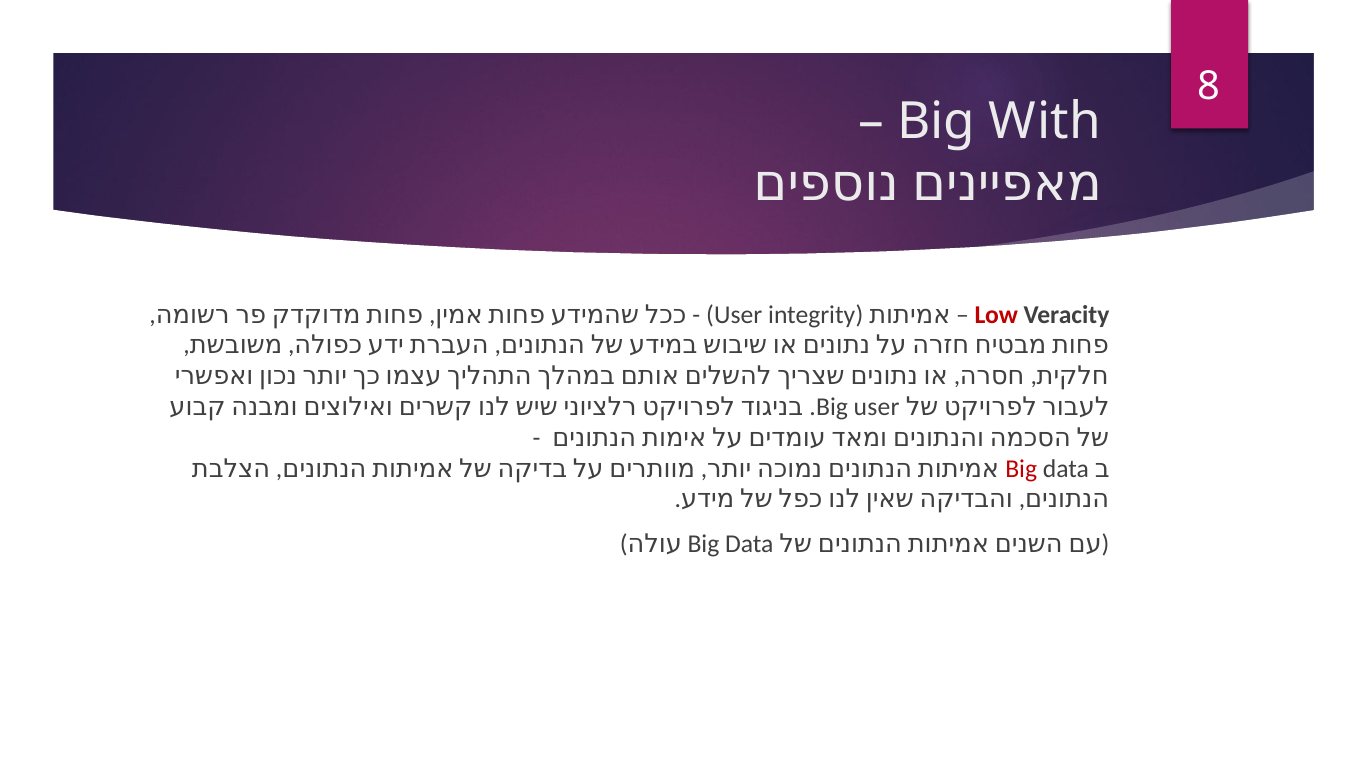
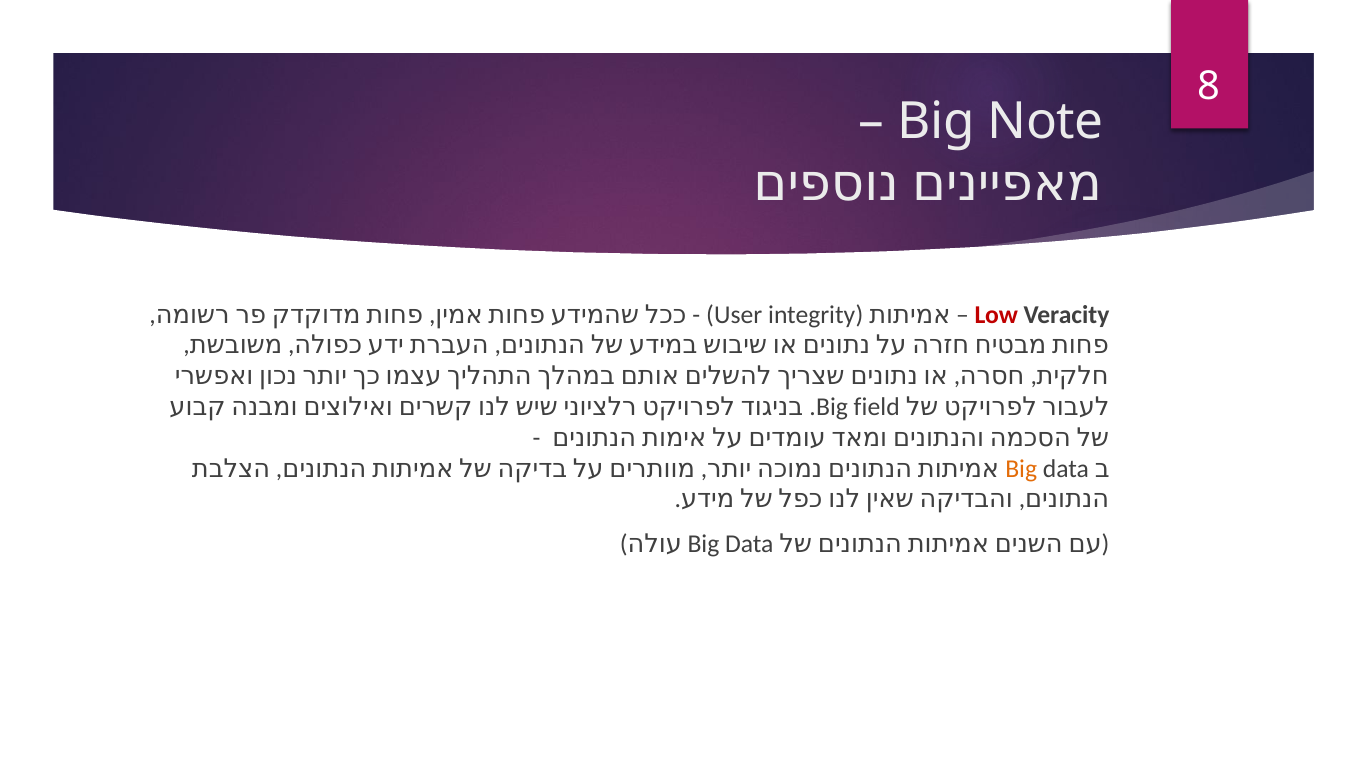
With: With -> Note (1046, 122)
Big user: user -> field (877, 407)
Big colour: red -> orange (1021, 468)
